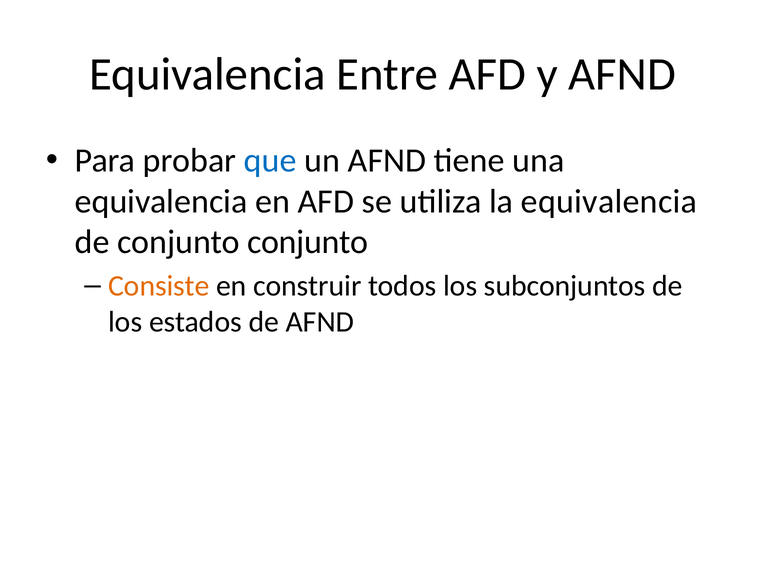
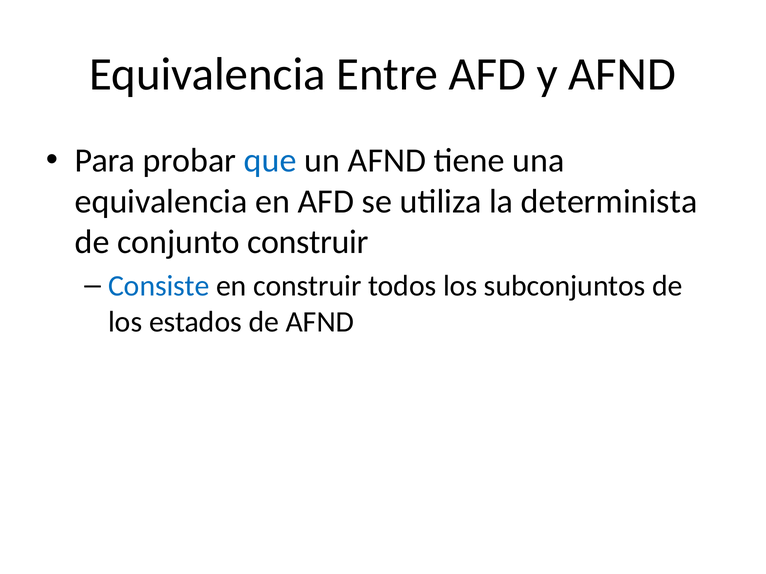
la equivalencia: equivalencia -> determinista (609, 202)
conjunto conjunto: conjunto -> construir (308, 242)
Consiste colour: orange -> blue (159, 286)
